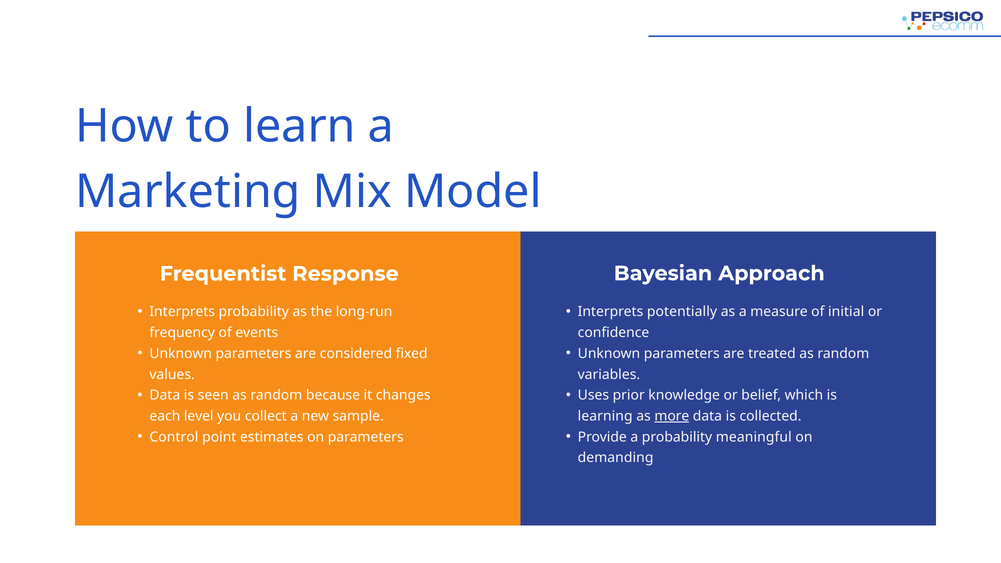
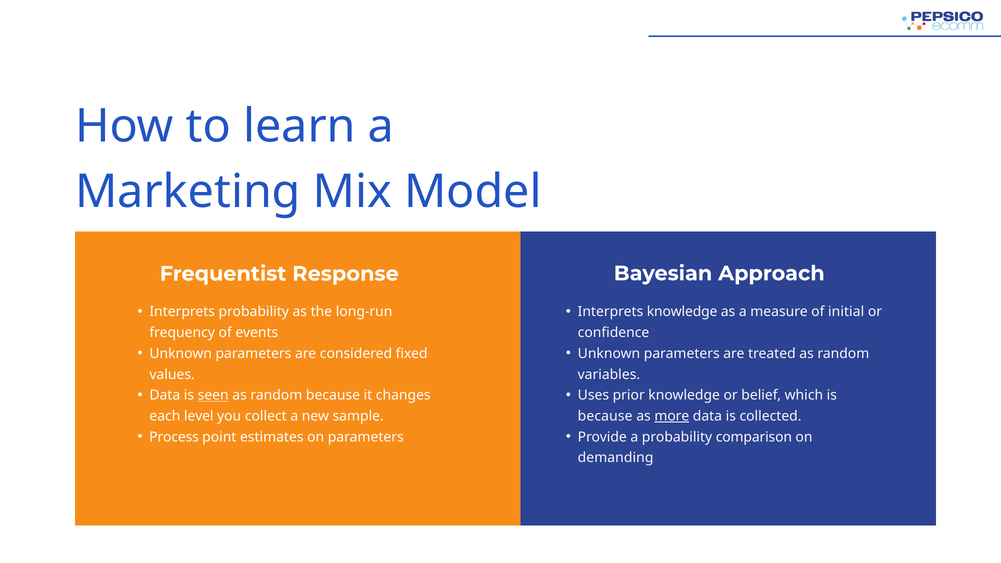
Interprets potentially: potentially -> knowledge (682, 312)
seen underline: none -> present (213, 395)
learning: learning -> because (605, 416)
Control: Control -> Process (174, 437)
meaningful: meaningful -> comparison (754, 437)
